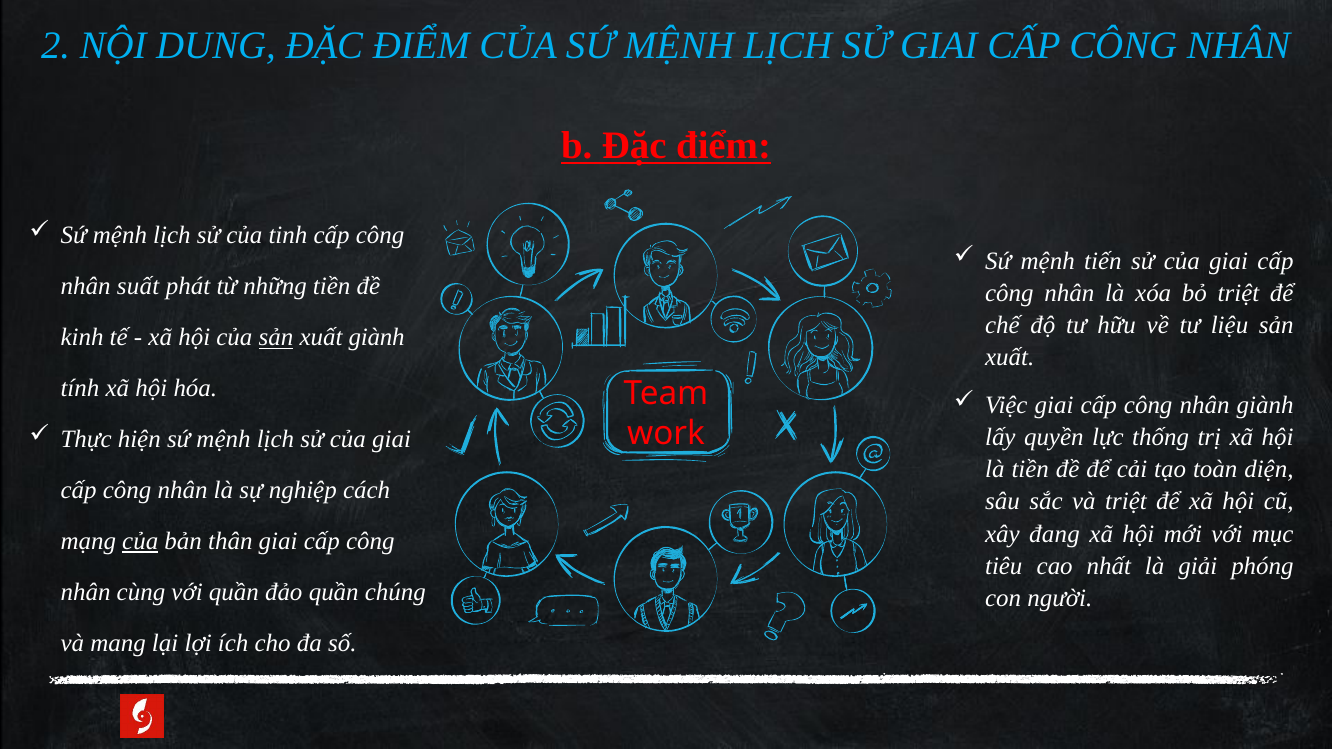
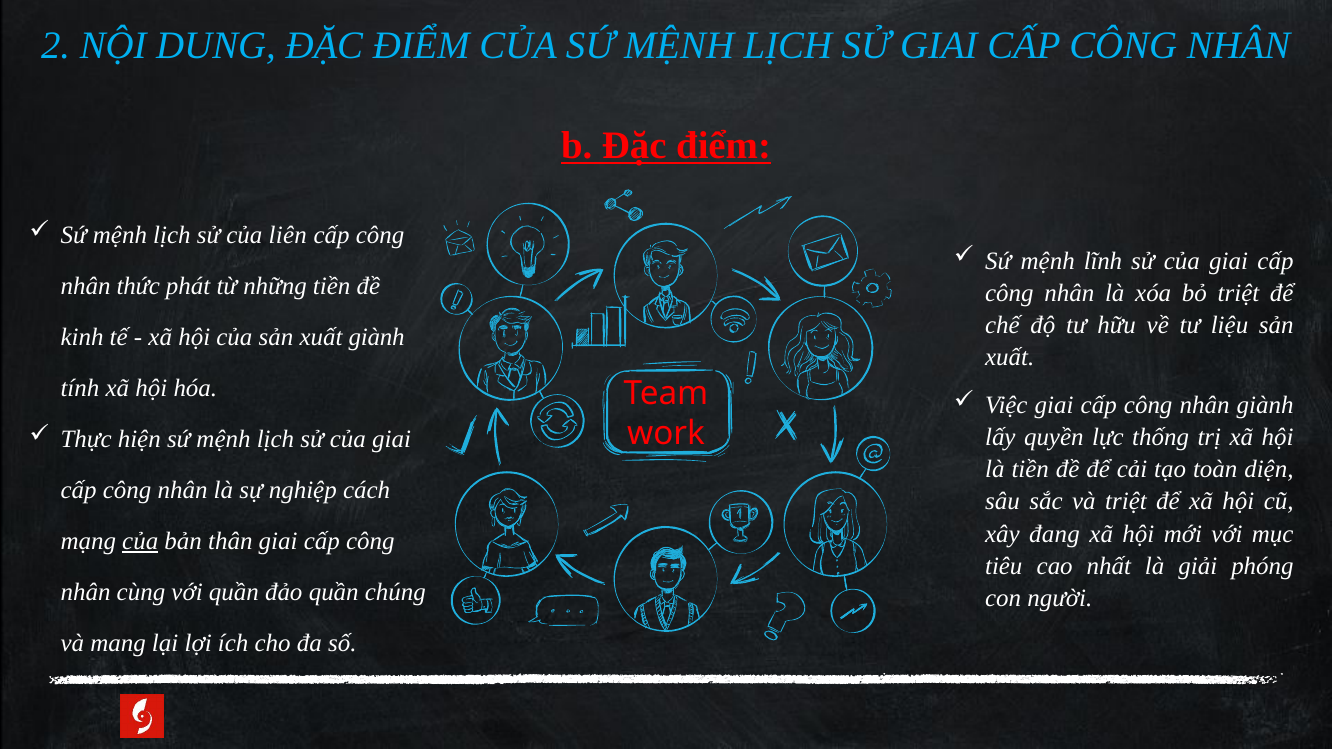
tinh: tinh -> liên (288, 236)
tiến: tiến -> lĩnh (1103, 261)
suất: suất -> thức (138, 287)
sản underline: present -> none (276, 338)
